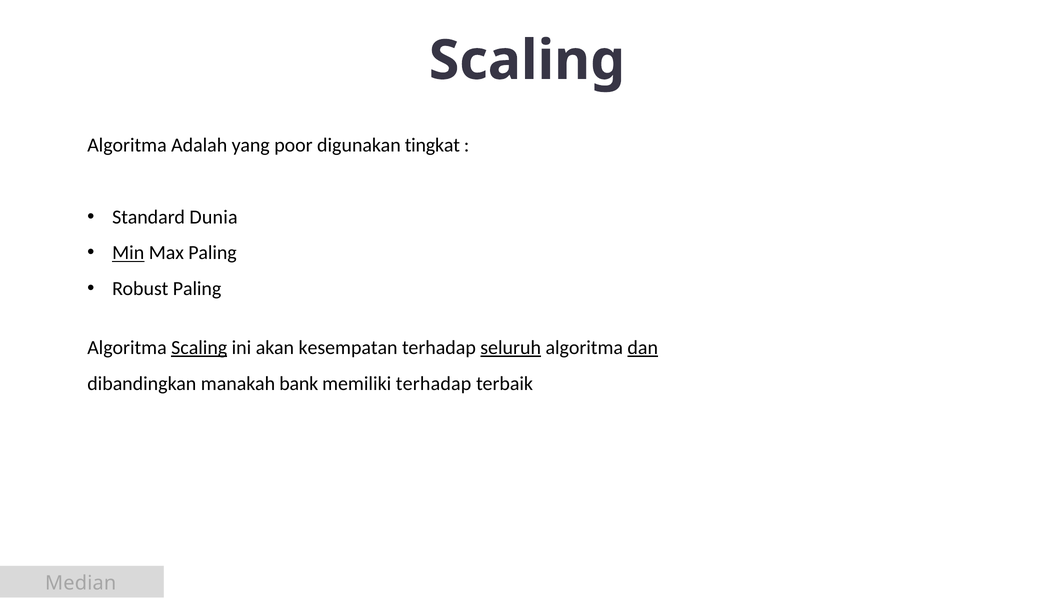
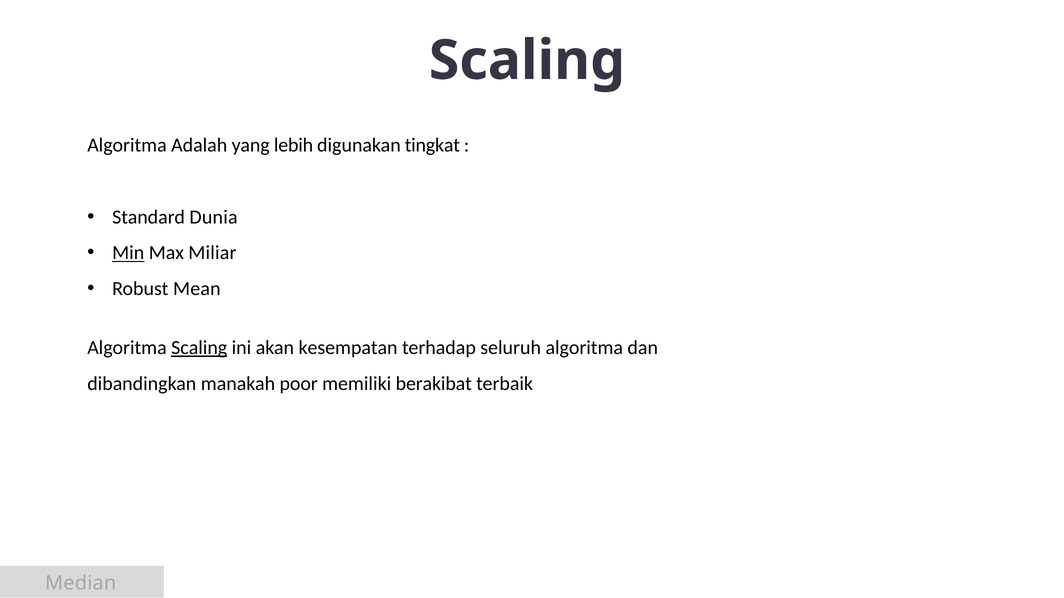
poor: poor -> lebih (294, 145)
Max Paling: Paling -> Miliar (212, 253)
Robust Paling: Paling -> Mean (197, 289)
seluruh underline: present -> none (511, 348)
dan underline: present -> none (643, 348)
bank: bank -> poor (299, 384)
memiliki terhadap: terhadap -> berakibat (434, 384)
